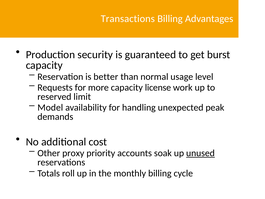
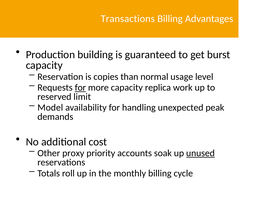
security: security -> building (95, 55)
better: better -> copies (106, 77)
for underline: none -> present (80, 87)
license: license -> replica (158, 87)
